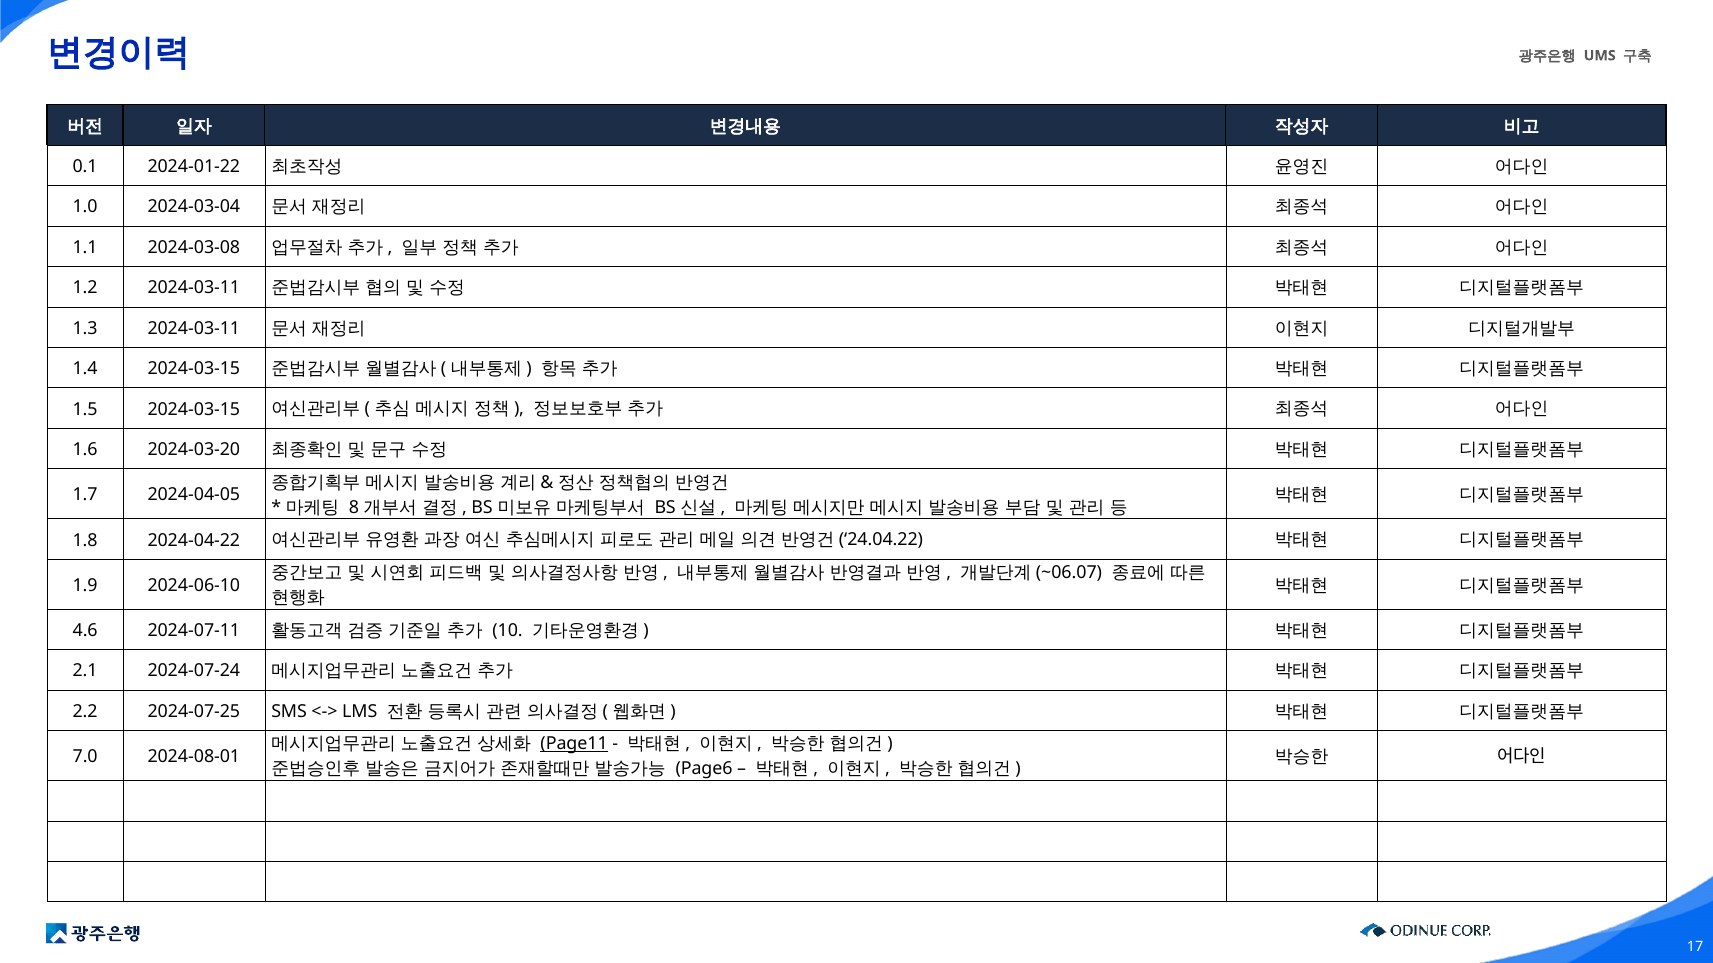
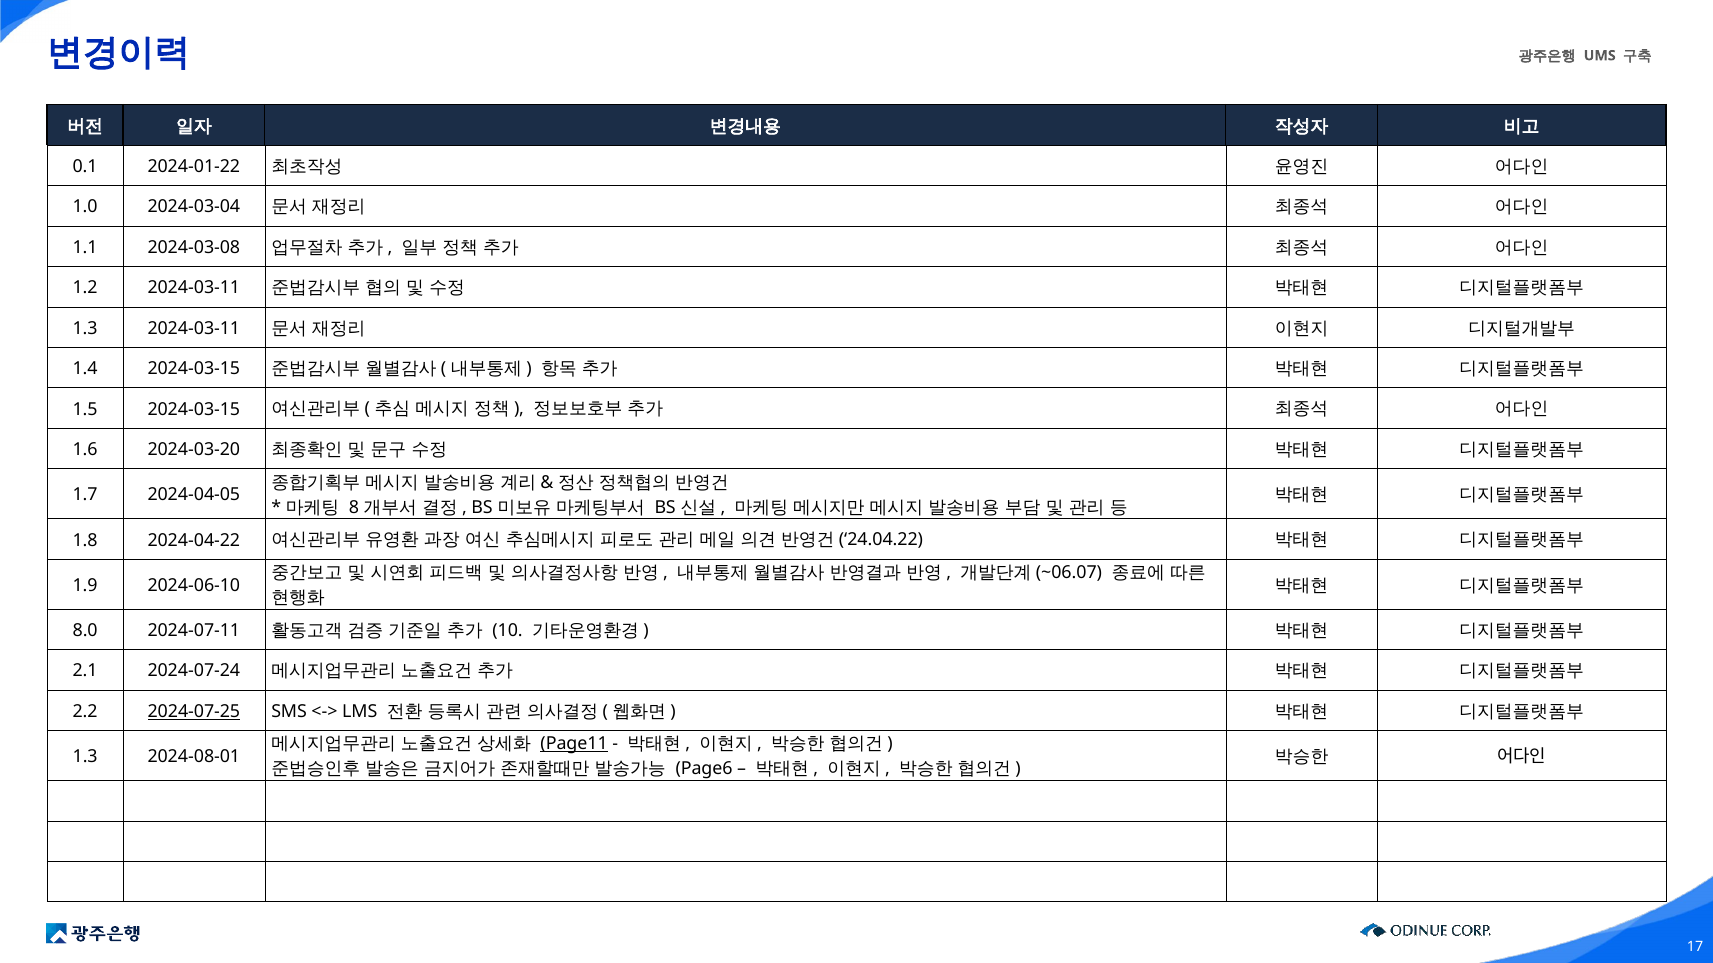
4.6: 4.6 -> 8.0 (85, 631)
2024-07-25 underline: none -> present (194, 712)
7.0: 7.0 -> 1.3 (85, 757)
